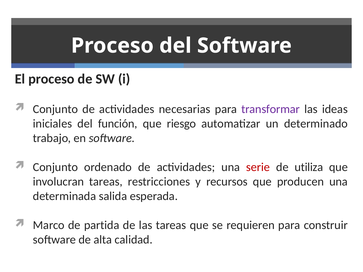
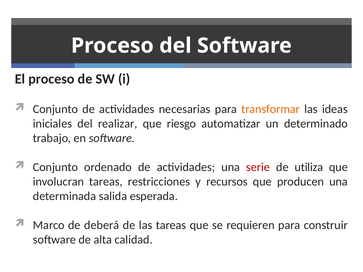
transformar colour: purple -> orange (271, 109)
función: función -> realizar (118, 124)
partida: partida -> deberá (102, 225)
